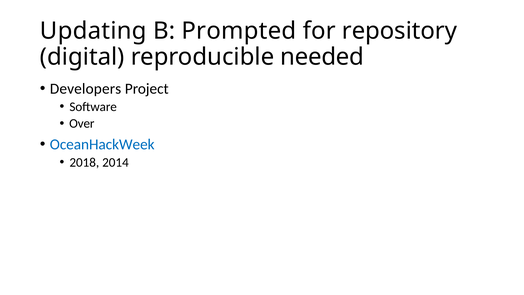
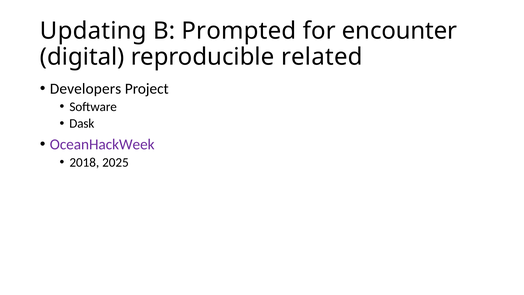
repository: repository -> encounter (399, 31)
needed: needed -> related (322, 57)
Over: Over -> Dask (82, 124)
OceanHackWeek colour: blue -> purple (102, 144)
2014: 2014 -> 2025 (115, 162)
